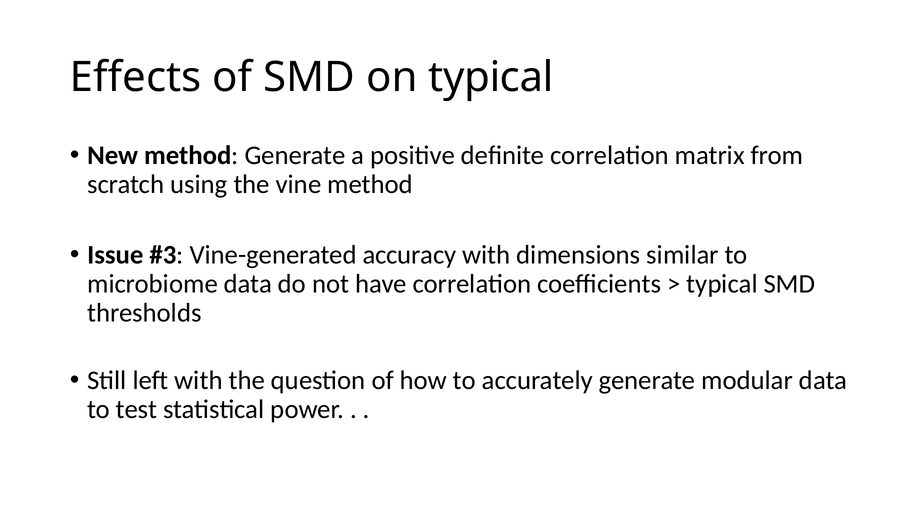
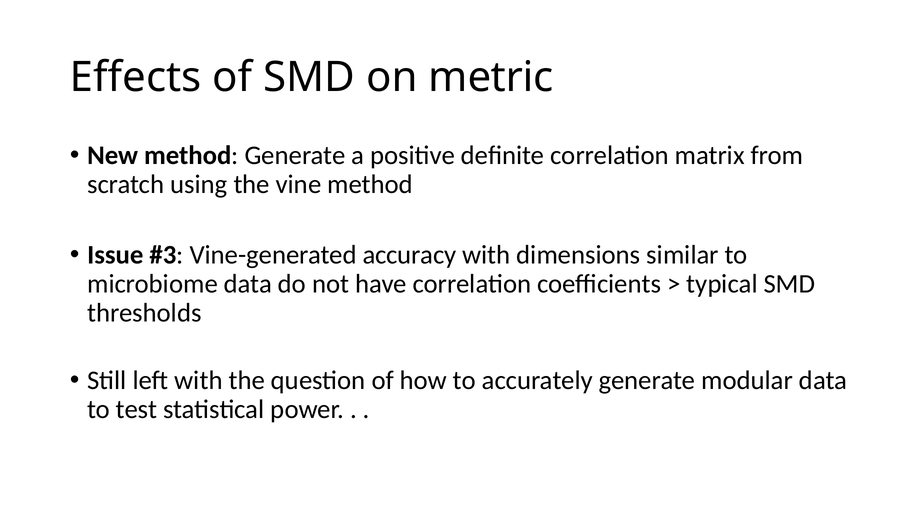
on typical: typical -> metric (491, 77)
